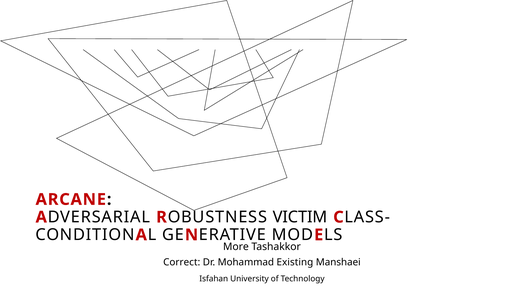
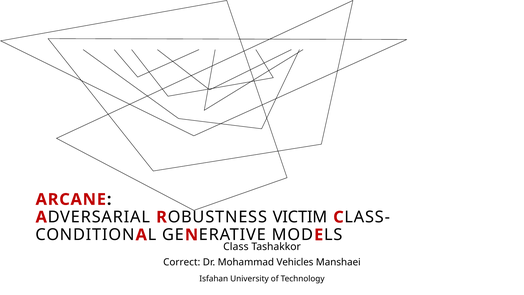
More: More -> Class (236, 247)
Existing: Existing -> Vehicles (295, 262)
